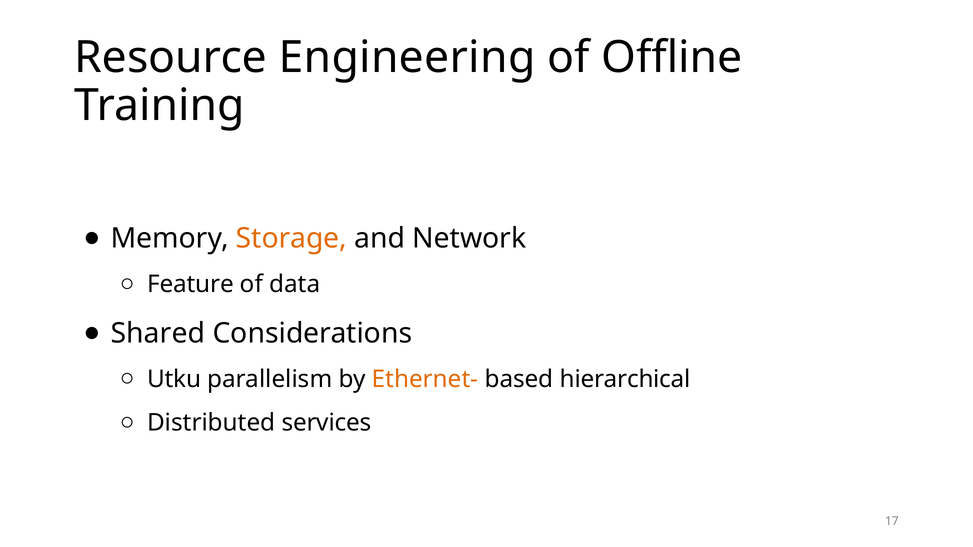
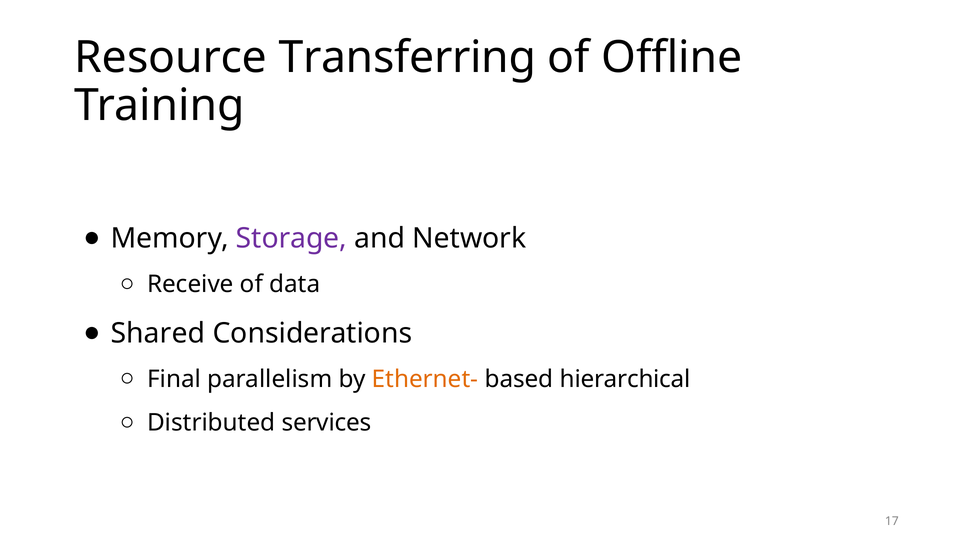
Engineering: Engineering -> Transferring (407, 58)
Storage colour: orange -> purple (291, 239)
Feature: Feature -> Receive (190, 285)
Utku: Utku -> Final (174, 379)
